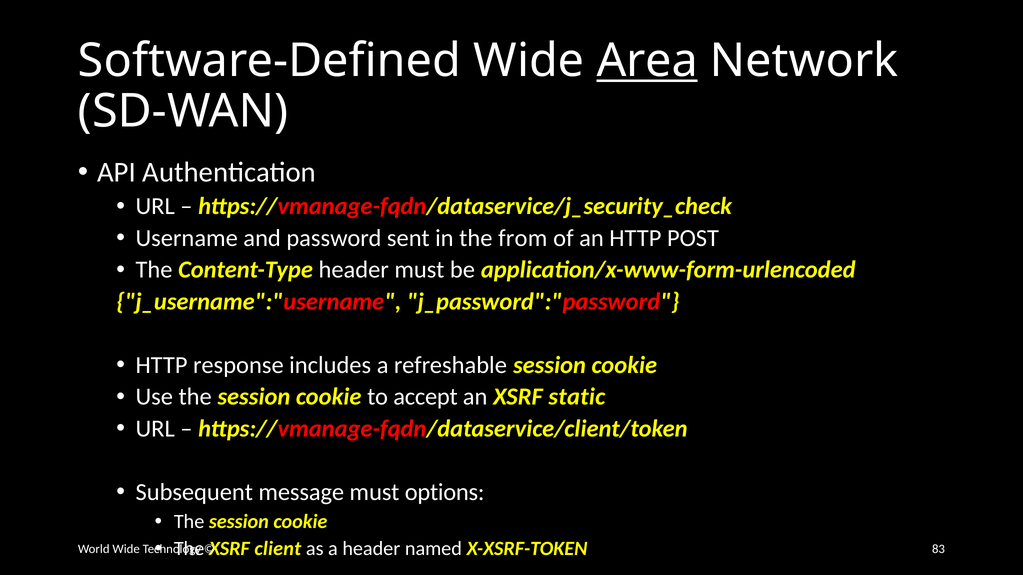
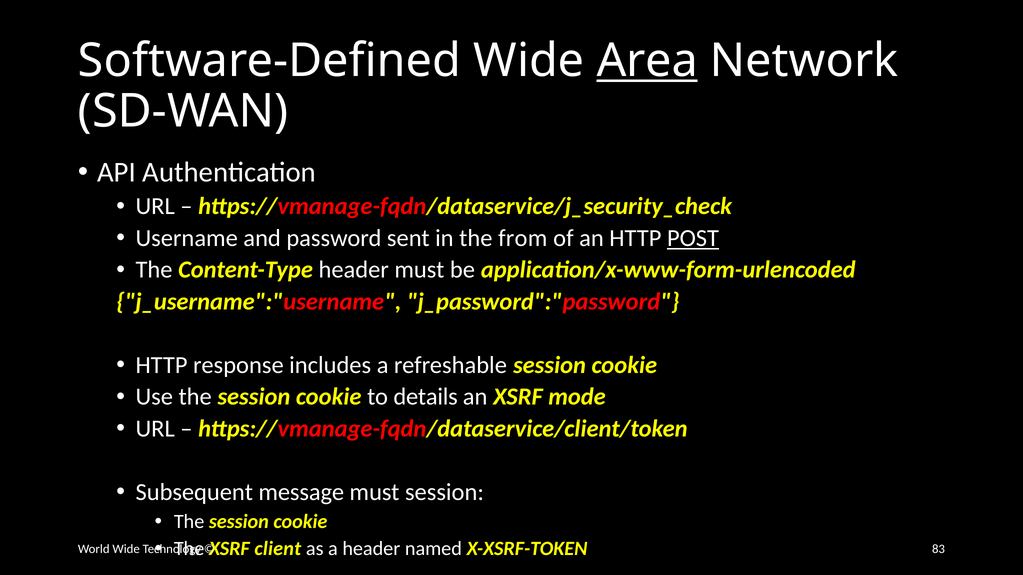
POST underline: none -> present (693, 238)
accept: accept -> details (426, 397)
static: static -> mode (577, 397)
must options: options -> session (444, 492)
